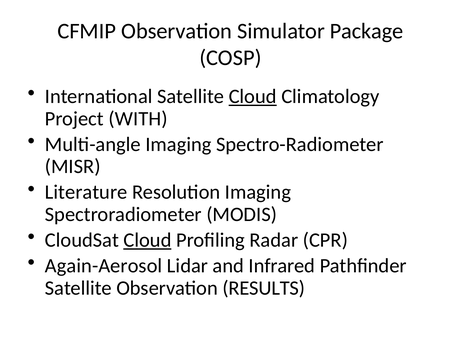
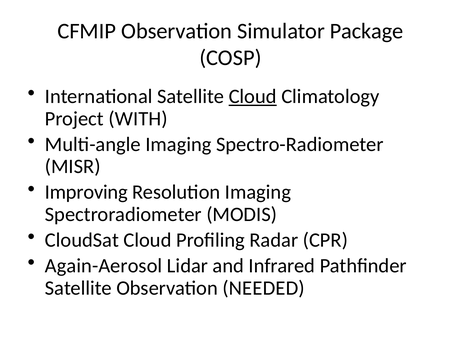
Literature: Literature -> Improving (86, 193)
Cloud underline: present -> none (147, 241)
RESULTS: RESULTS -> NEEDED (264, 289)
